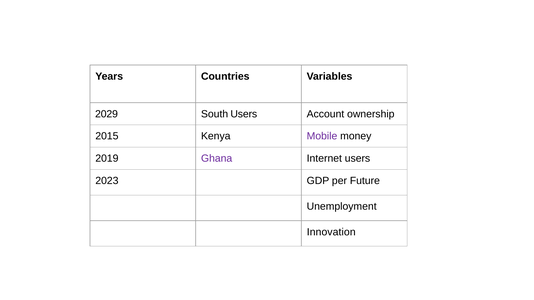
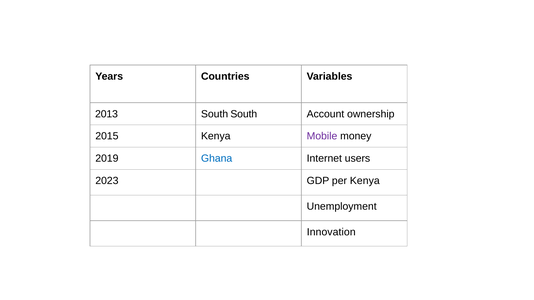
2029: 2029 -> 2013 (107, 114)
South Users: Users -> South (244, 114)
Ghana colour: purple -> blue (217, 159)
per Future: Future -> Kenya (365, 181)
